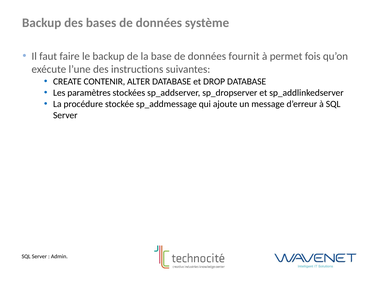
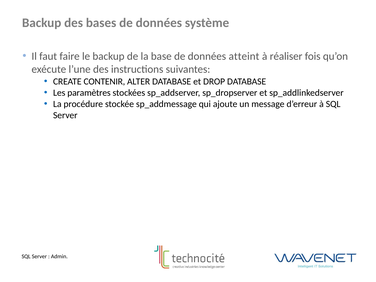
fournit: fournit -> atteint (244, 56)
permet: permet -> réaliser (286, 56)
